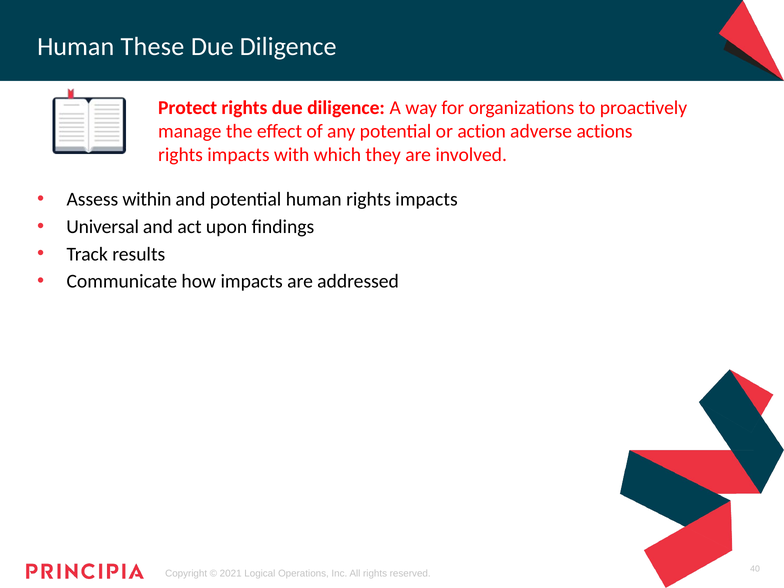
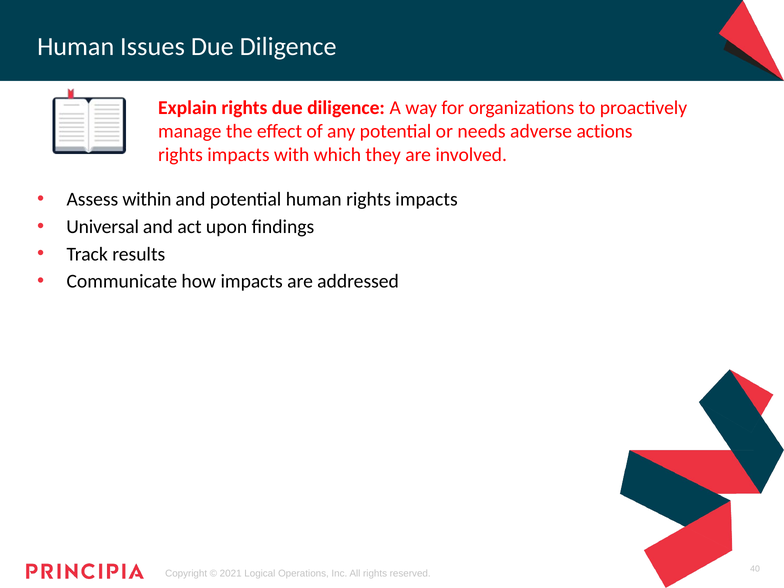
These: These -> Issues (152, 47)
Protect: Protect -> Explain (188, 108)
action: action -> needs (481, 132)
